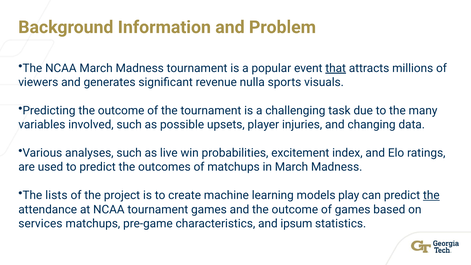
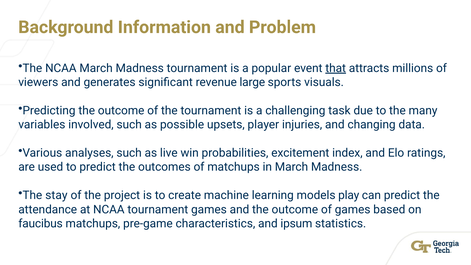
nulla: nulla -> large (252, 82)
lists: lists -> stay (56, 195)
the underline: present -> none (431, 195)
services: services -> faucibus (41, 224)
